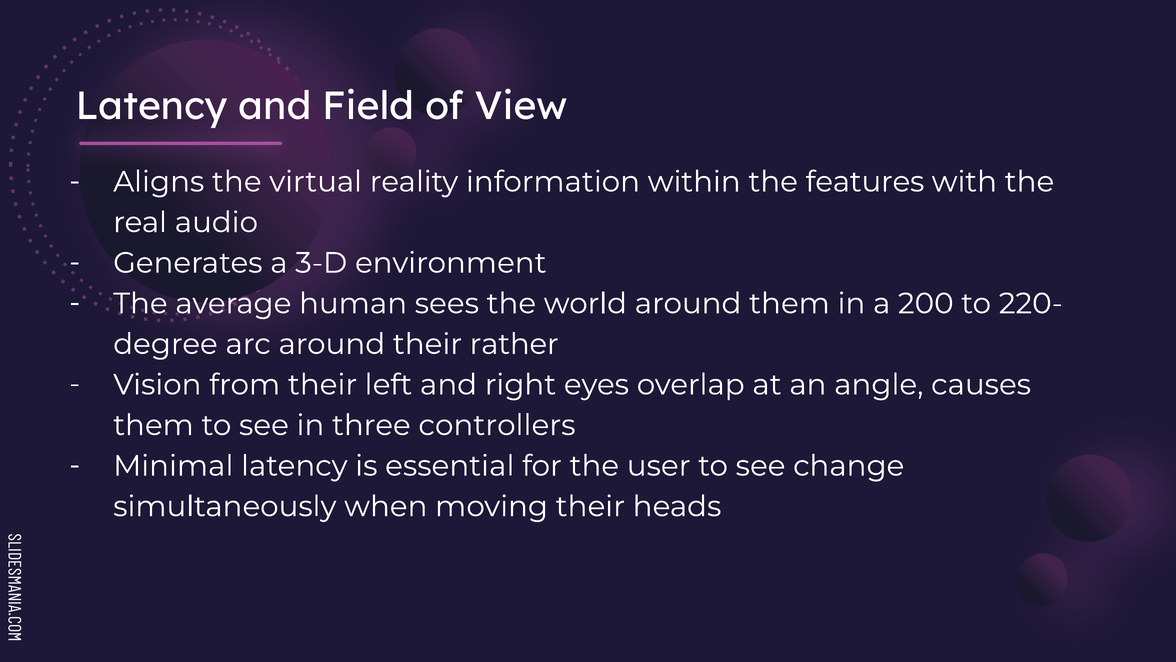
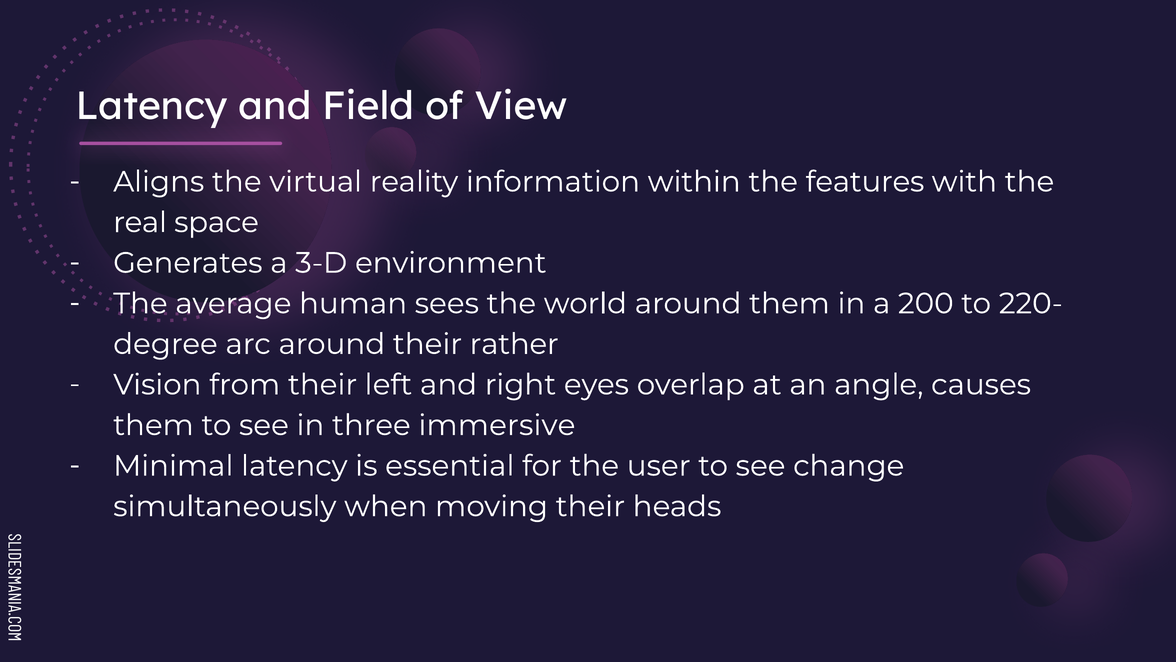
audio: audio -> space (216, 222)
controllers: controllers -> immersive (497, 425)
